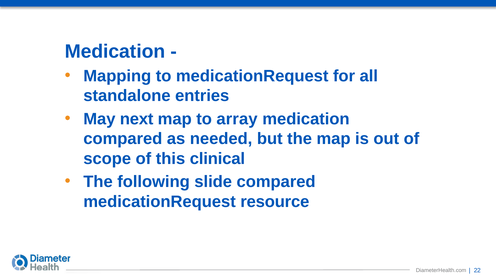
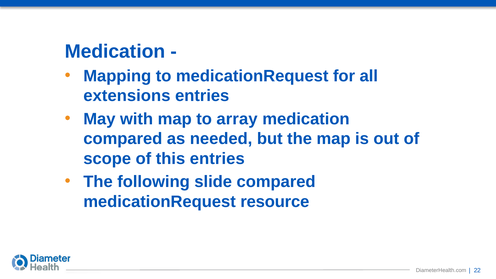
standalone: standalone -> extensions (127, 96)
next: next -> with (137, 119)
this clinical: clinical -> entries (217, 159)
